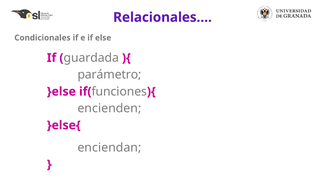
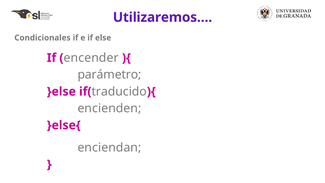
Relacionales…: Relacionales… -> Utilizaremos… (163, 17)
guardada: guardada -> encender (91, 58)
funciones: funciones -> traducido (119, 91)
